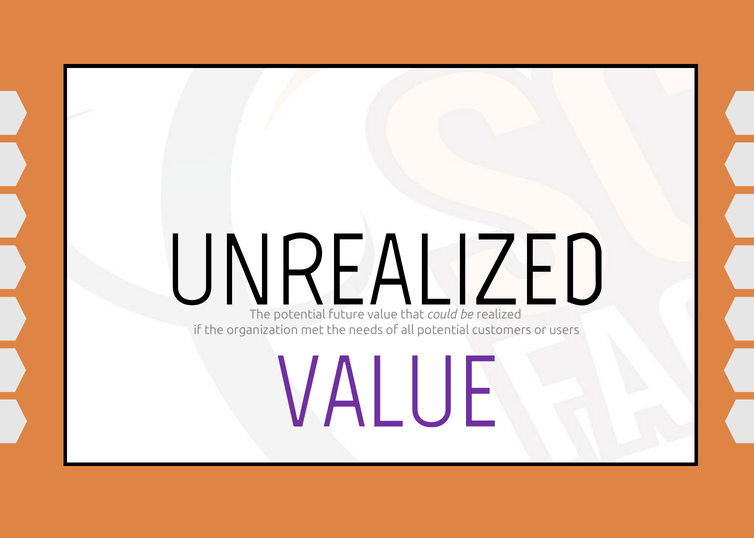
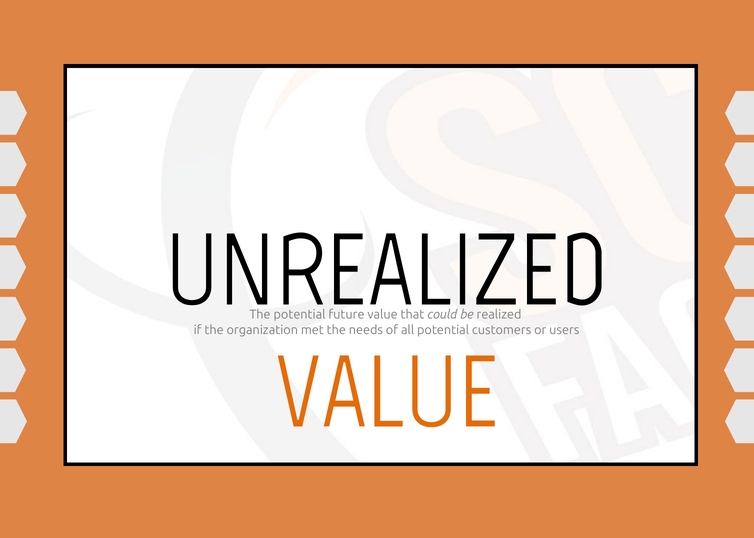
VALUE colour: purple -> orange (387, 393)
